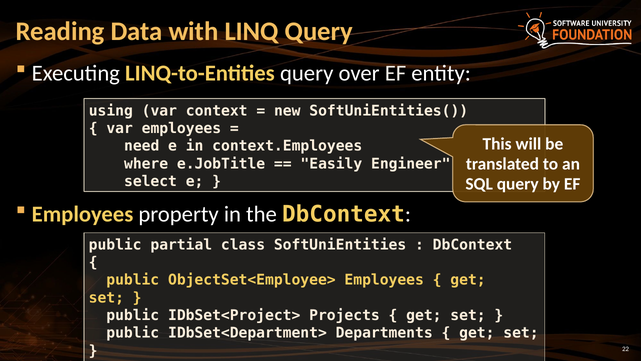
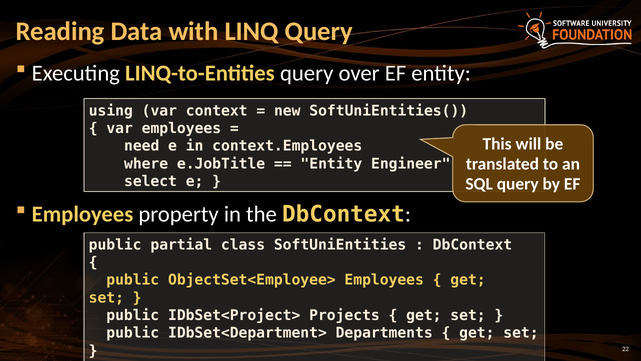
Easily: Easily -> Entity (331, 164)
